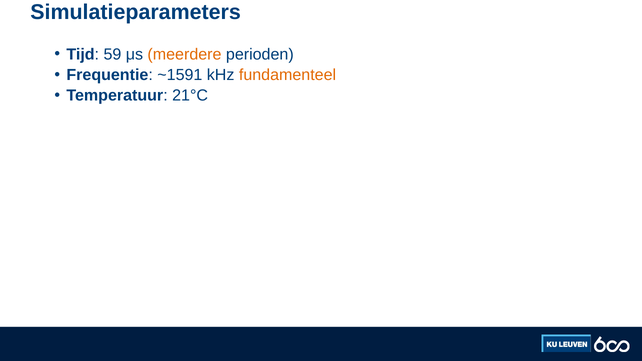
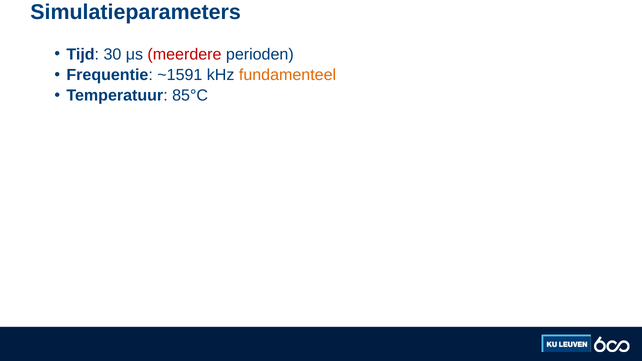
59: 59 -> 30 (112, 54)
meerdere colour: orange -> red (184, 54)
21°C: 21°C -> 85°C (190, 96)
